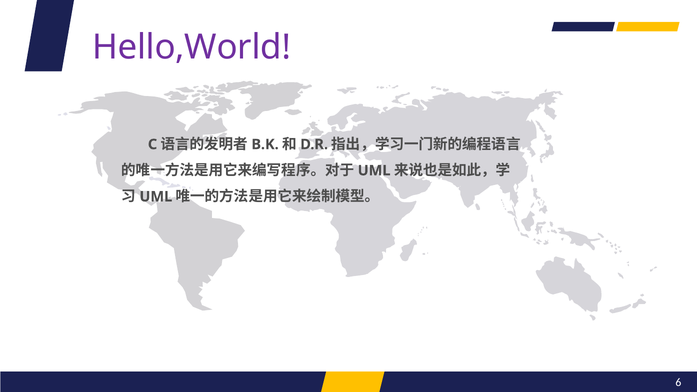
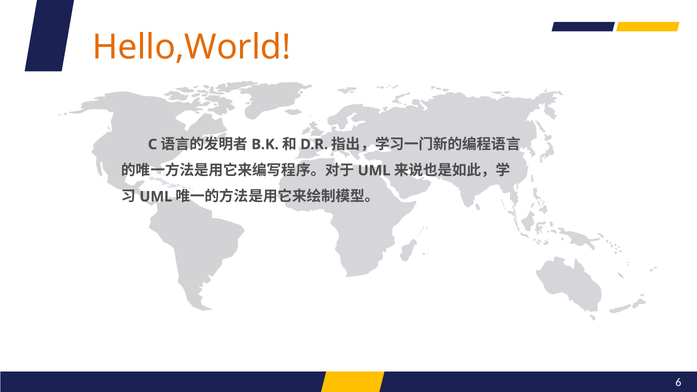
Hello,World colour: purple -> orange (191, 47)
